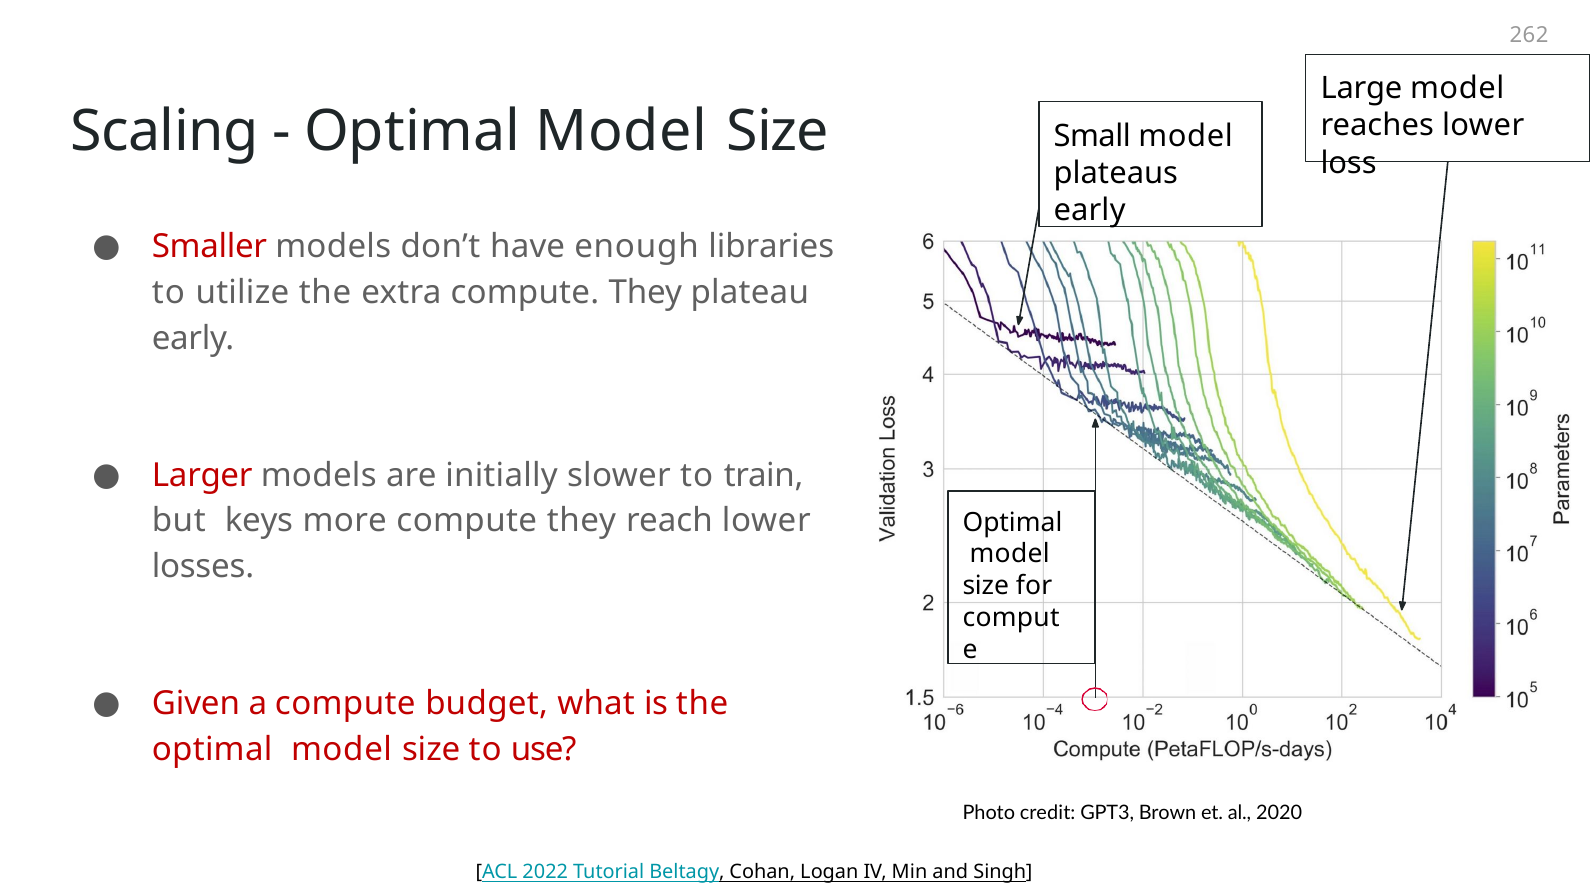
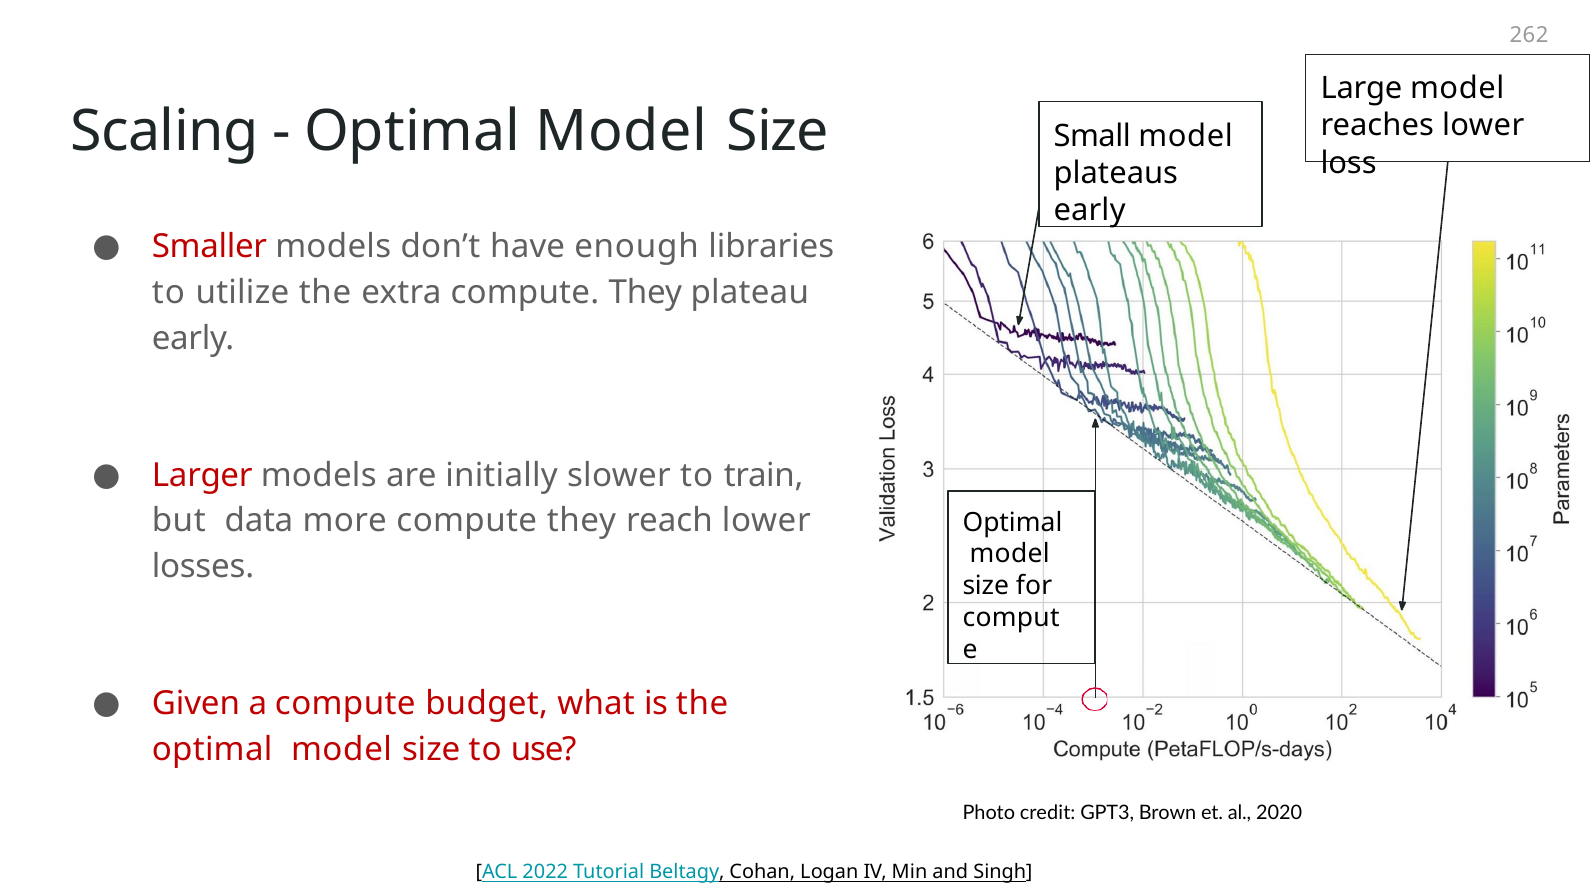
keys: keys -> data (259, 521)
